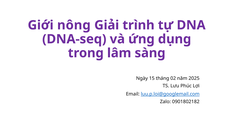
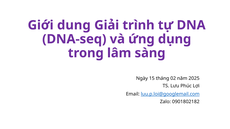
nông: nông -> dung (74, 25)
